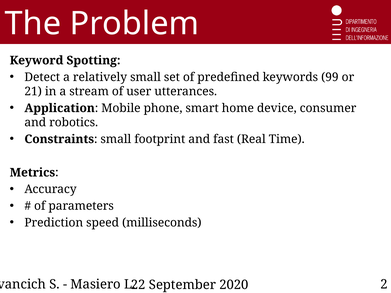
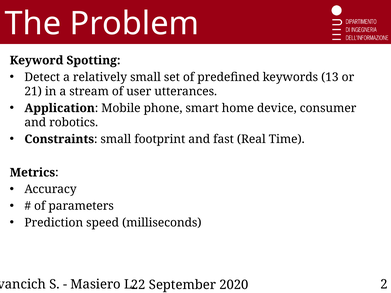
99: 99 -> 13 (330, 77)
